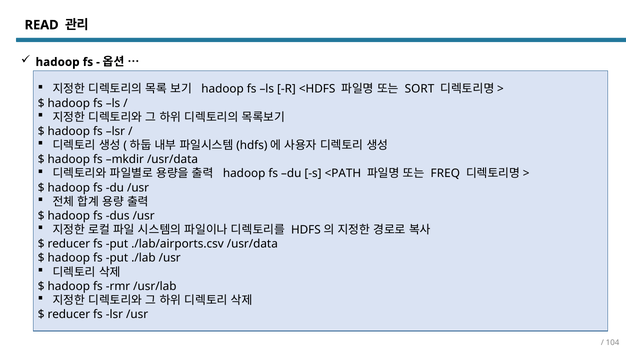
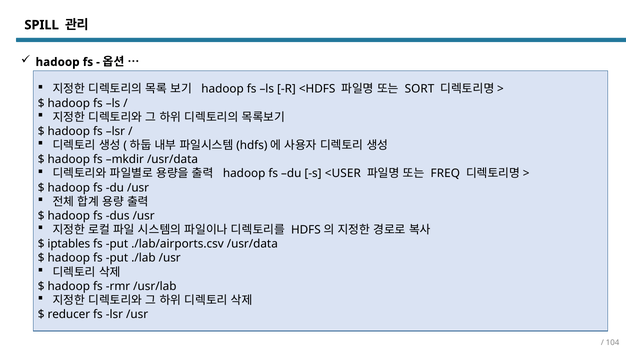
READ: READ -> SPILL (42, 25)
<PATH: <PATH -> <USER (343, 174)
reducer: reducer -> iptables (69, 244)
